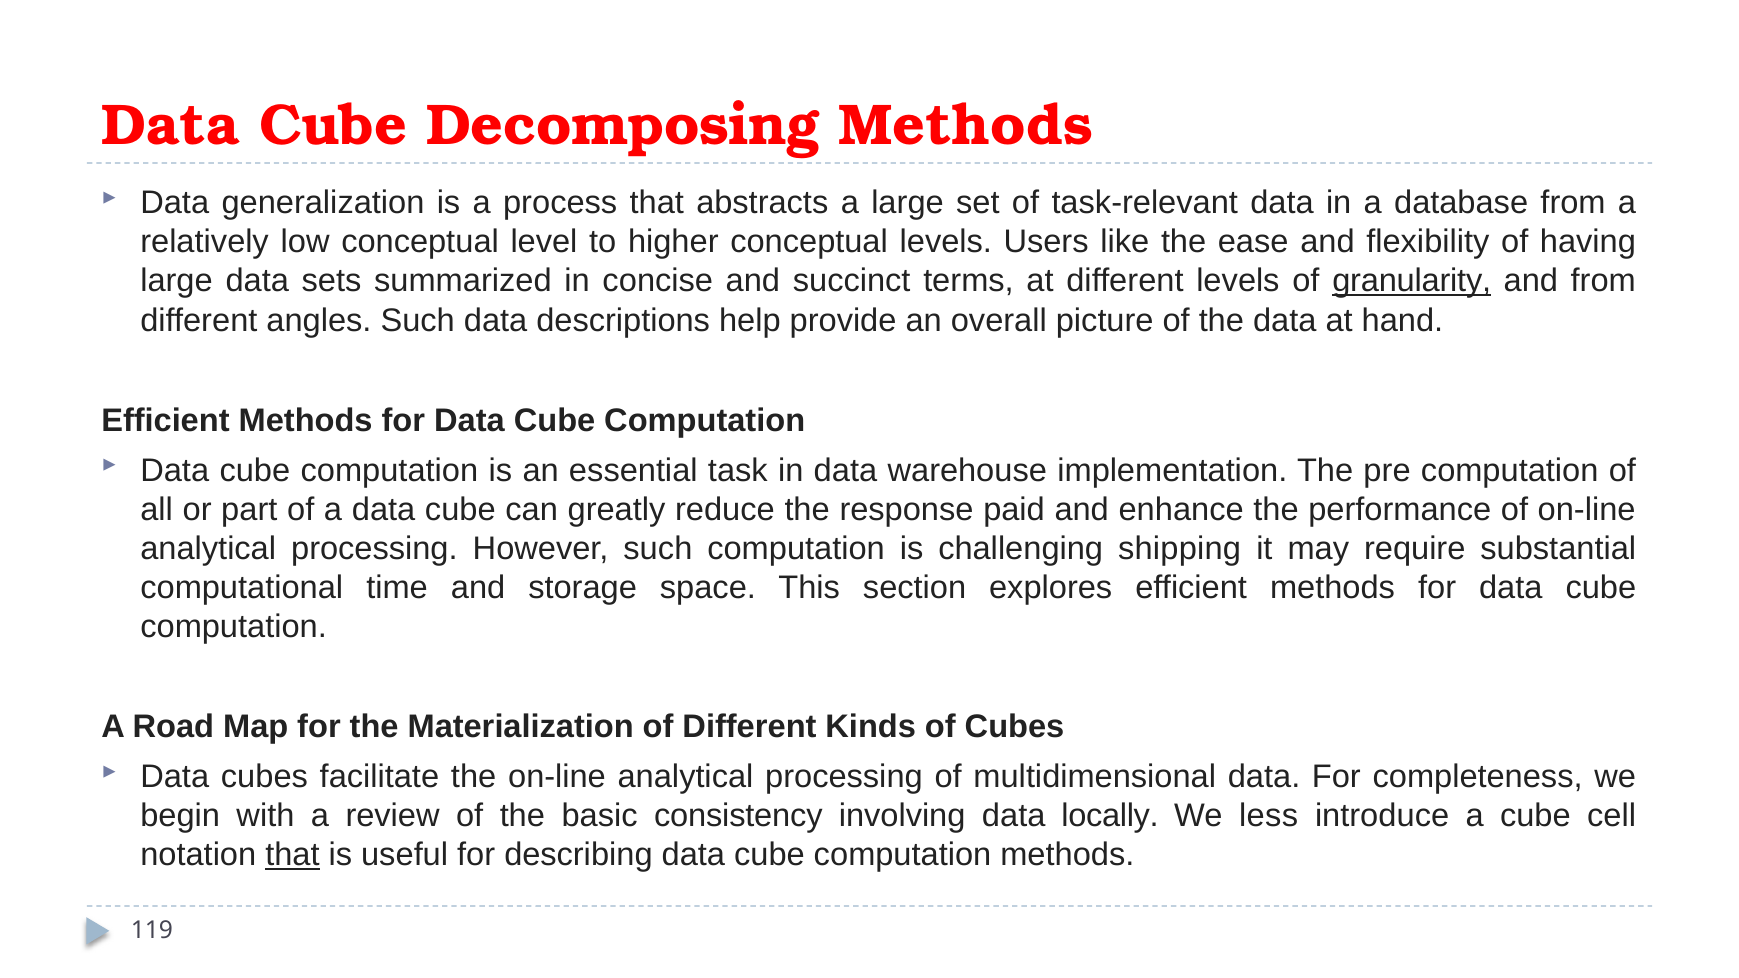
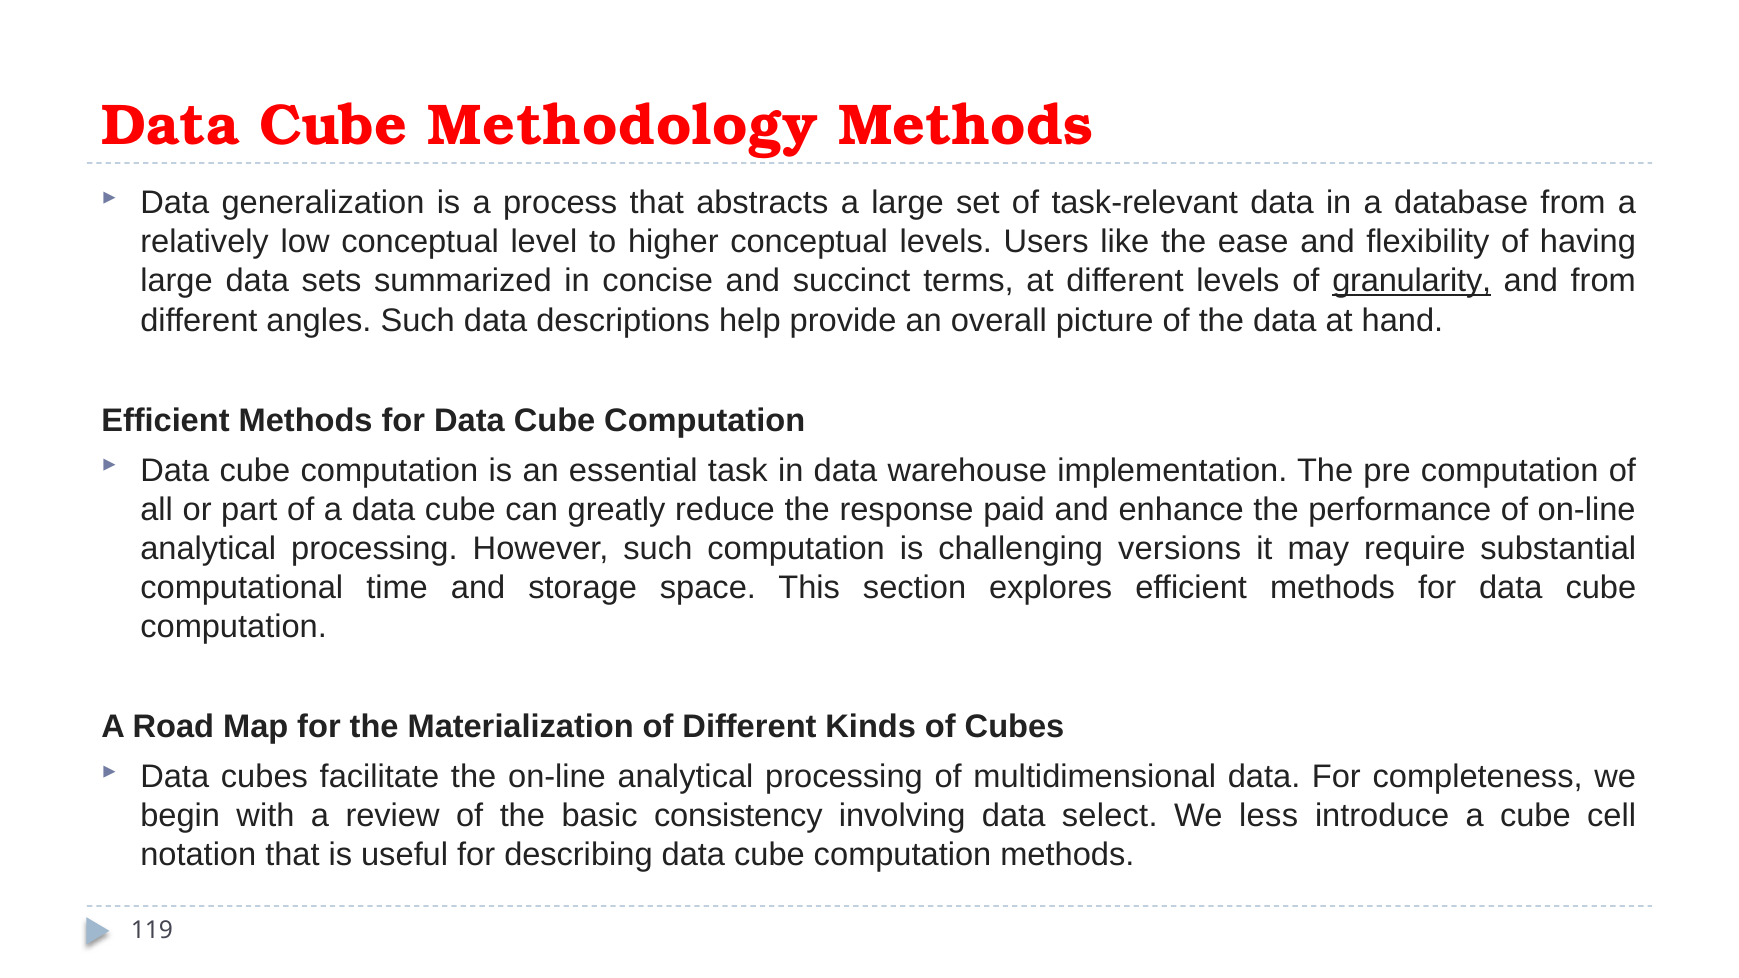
Decomposing: Decomposing -> Methodology (623, 125)
shipping: shipping -> versions (1180, 549)
locally: locally -> select (1110, 816)
that underline: present -> none (292, 855)
